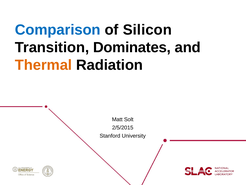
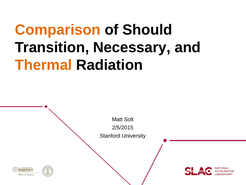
Comparison colour: blue -> orange (58, 30)
Silicon: Silicon -> Should (147, 30)
Dominates: Dominates -> Necessary (132, 47)
